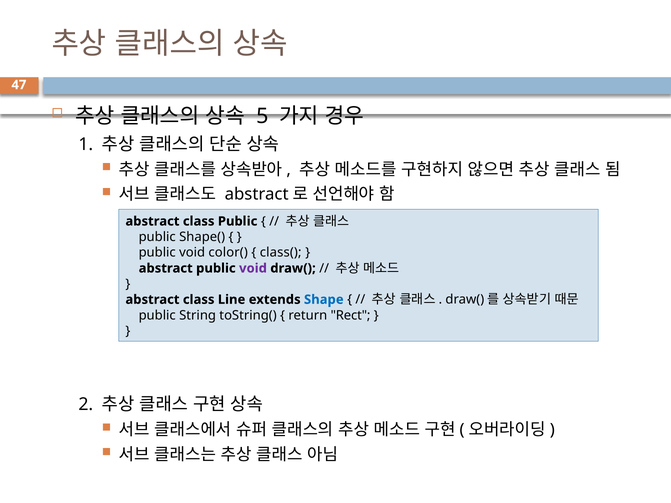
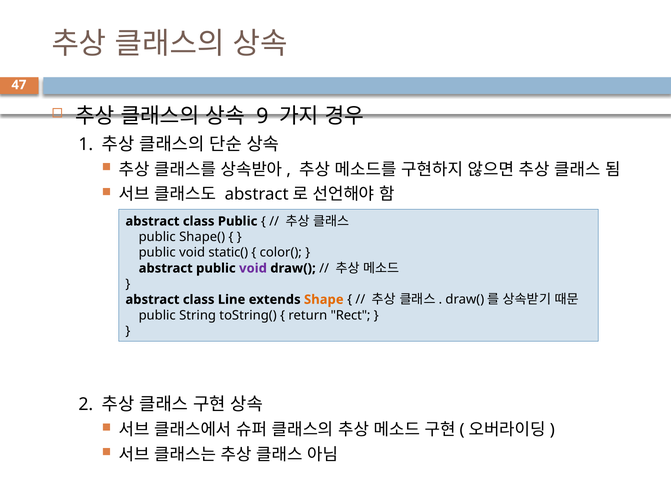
5: 5 -> 9 (262, 116)
color(: color( -> static( (228, 253)
class(: class( -> color( (281, 253)
Shape colour: blue -> orange (324, 300)
